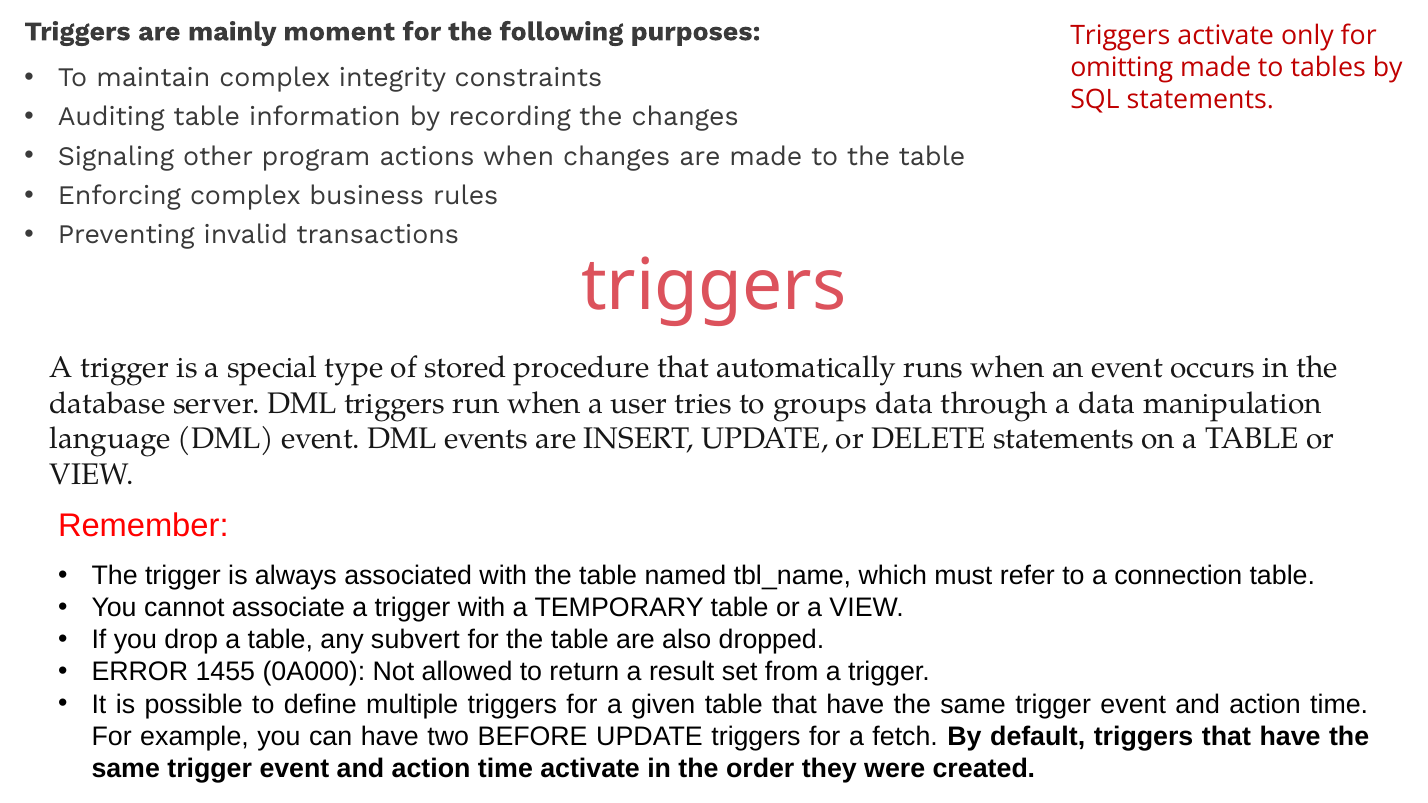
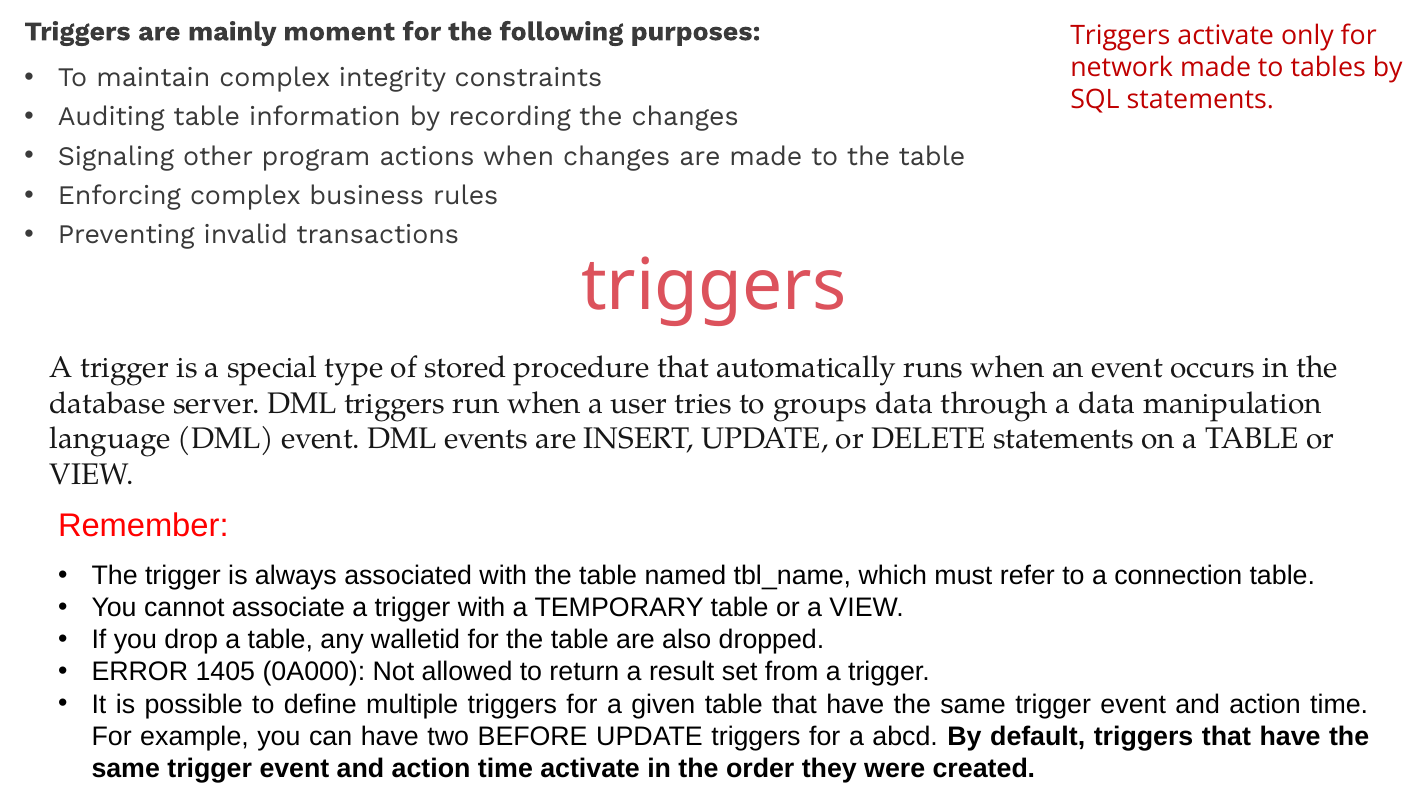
omitting: omitting -> network (1122, 68)
subvert: subvert -> walletid (416, 640)
1455: 1455 -> 1405 (225, 672)
fetch: fetch -> abcd (905, 737)
